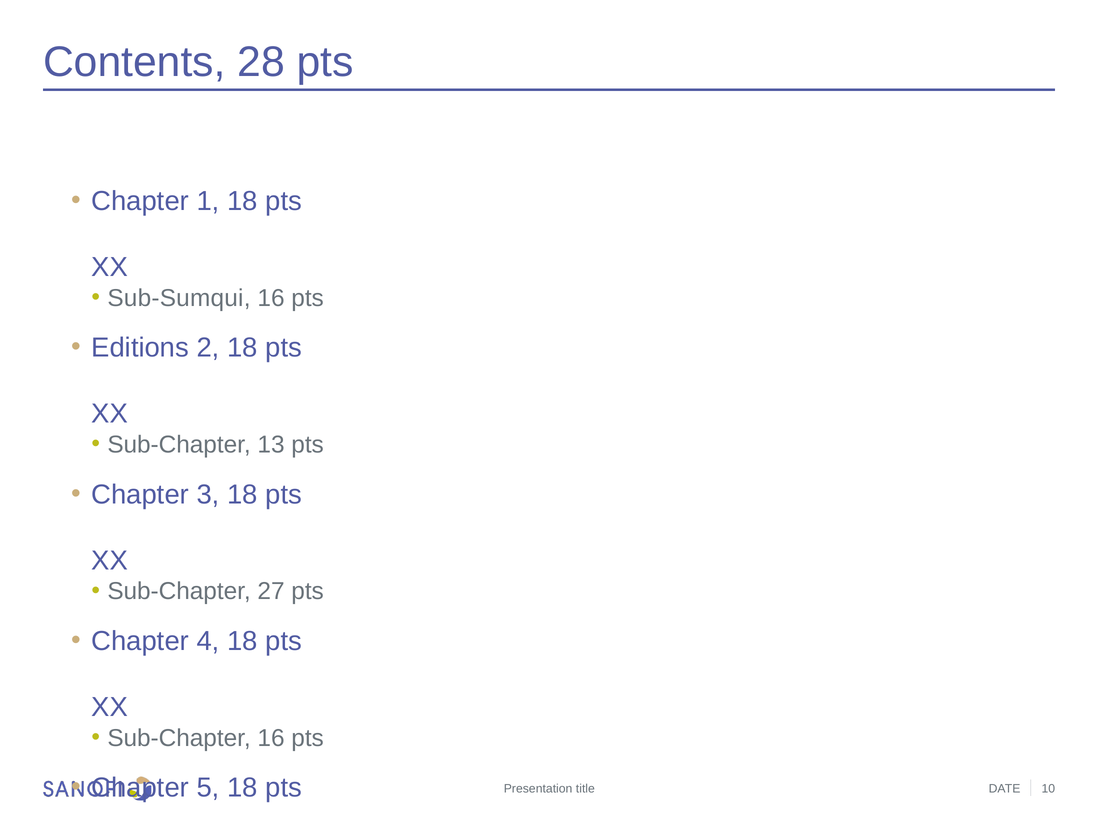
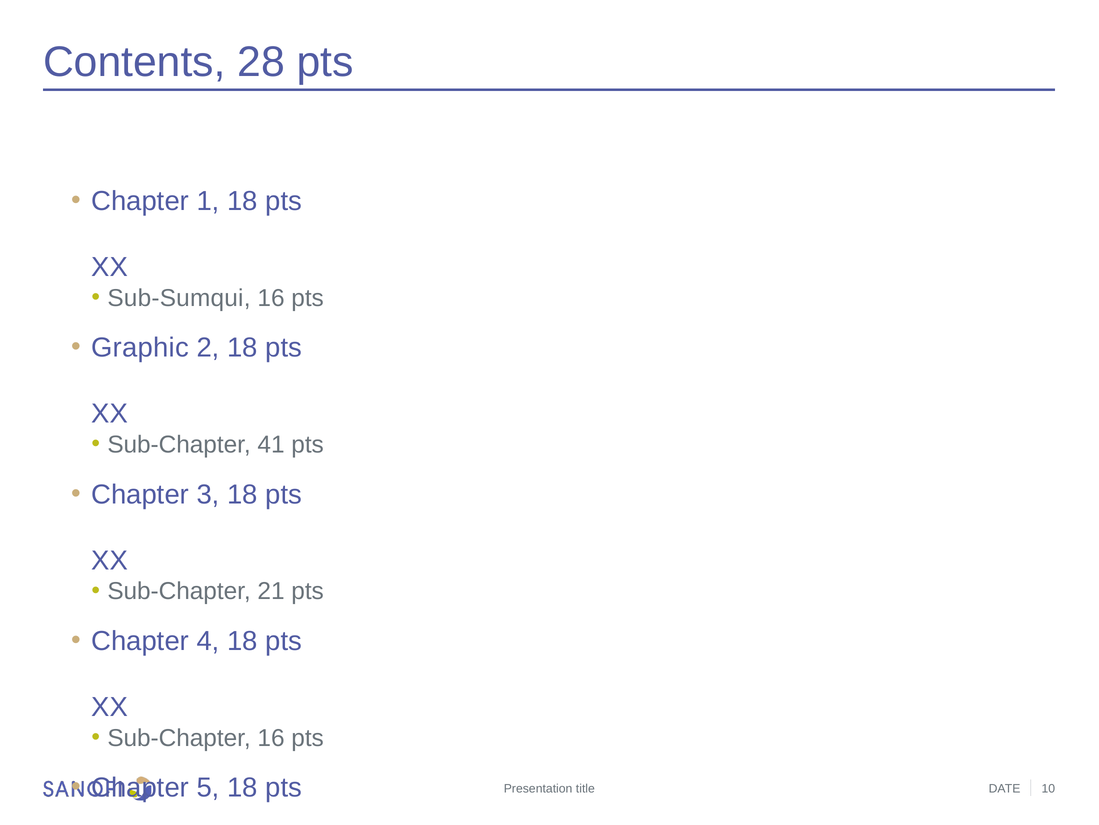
Editions: Editions -> Graphic (140, 348)
13: 13 -> 41 (271, 444)
27: 27 -> 21 (271, 591)
